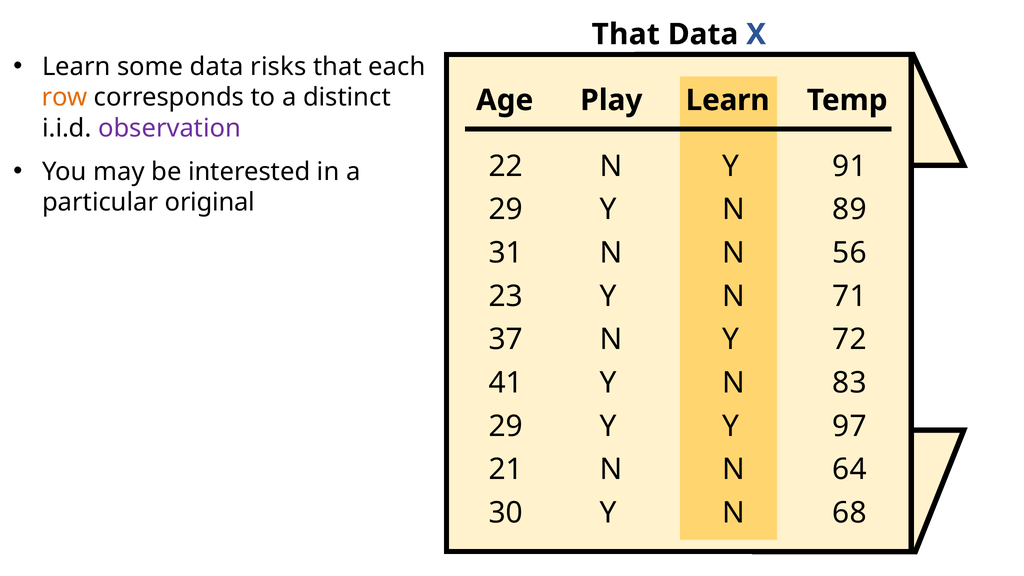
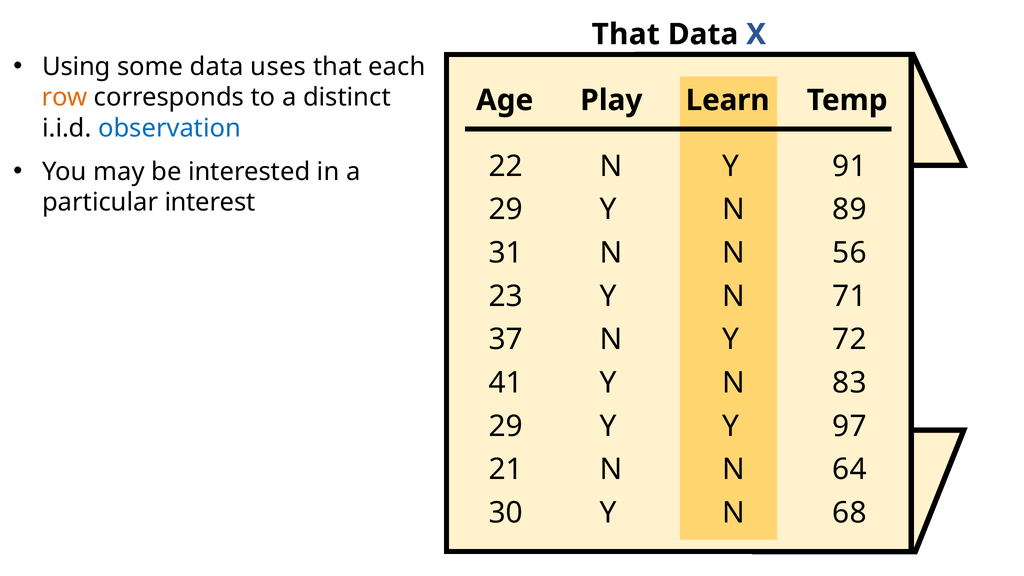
Learn: Learn -> Using (76, 67)
risks: risks -> uses (278, 67)
observation colour: purple -> blue (170, 128)
original: original -> interest (210, 202)
